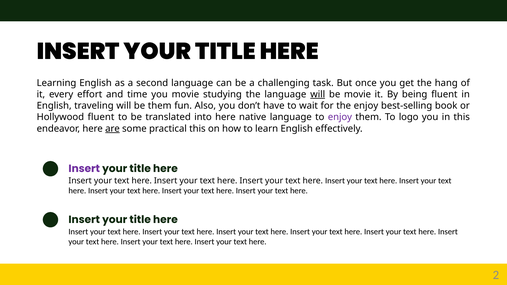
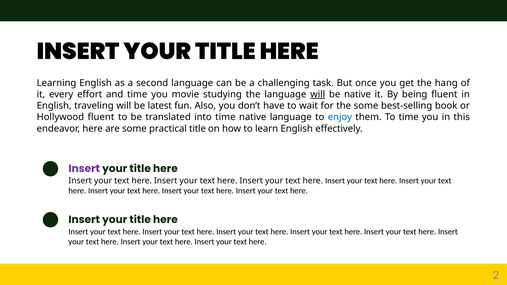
be movie: movie -> native (358, 94)
be them: them -> latest (160, 106)
the enjoy: enjoy -> some (366, 106)
into here: here -> time (225, 117)
enjoy colour: purple -> blue (340, 117)
To logo: logo -> time (409, 117)
are underline: present -> none (112, 129)
practical this: this -> title (197, 129)
